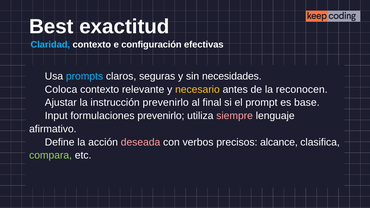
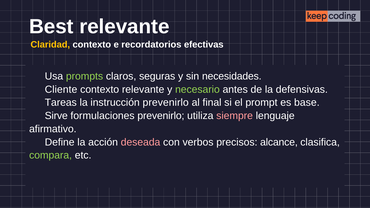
Best exactitud: exactitud -> relevante (124, 27)
Claridad colour: light blue -> yellow (50, 45)
configuración: configuración -> recordatorios (151, 45)
prompts colour: light blue -> light green (85, 76)
Coloca: Coloca -> Cliente (61, 89)
necesario colour: yellow -> light green (197, 89)
reconocen: reconocen -> defensivas (302, 89)
Ajustar: Ajustar -> Tareas (61, 103)
Input: Input -> Sirve (56, 116)
